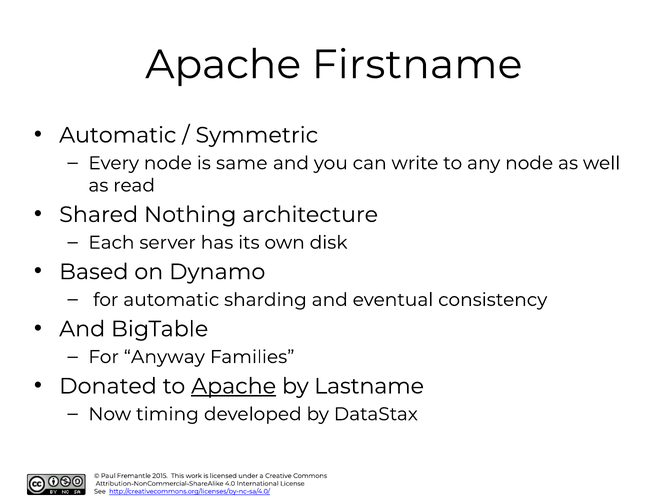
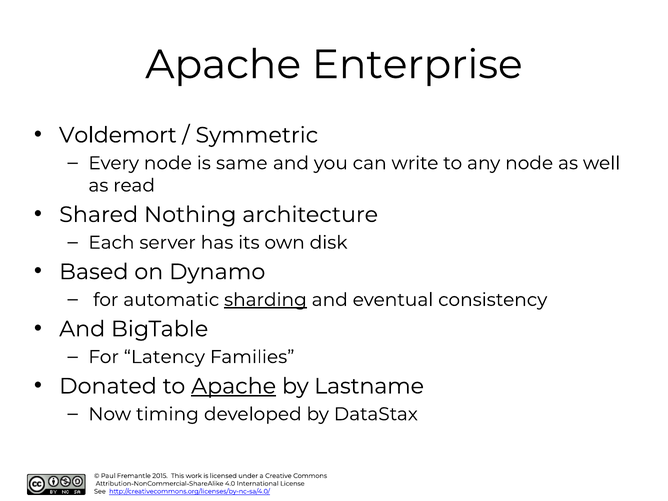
Firstname: Firstname -> Enterprise (417, 65)
Automatic: Automatic -> Voldemort (118, 135)
sharding underline: none -> present (265, 300)
Anyway: Anyway -> Latency (164, 357)
